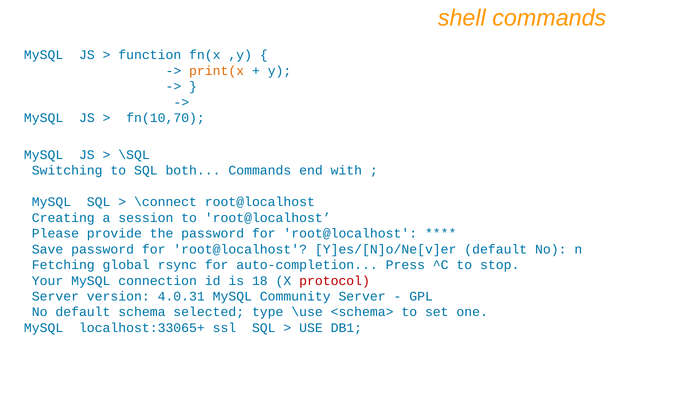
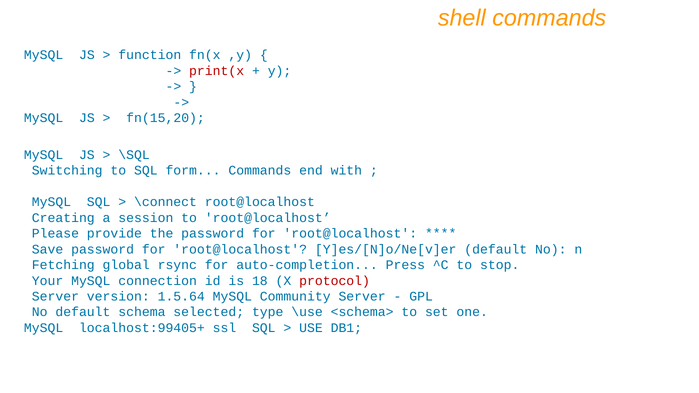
print(x colour: orange -> red (217, 71)
fn(10,70: fn(10,70 -> fn(15,20 (166, 118)
both: both -> form (193, 171)
4.0.31: 4.0.31 -> 1.5.64 (181, 297)
localhost:33065+: localhost:33065+ -> localhost:99405+ (142, 328)
